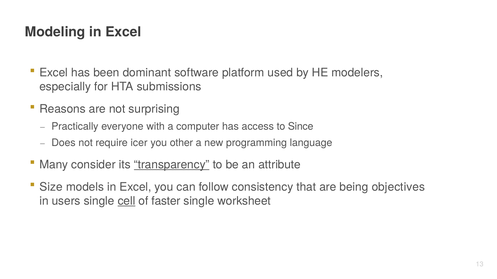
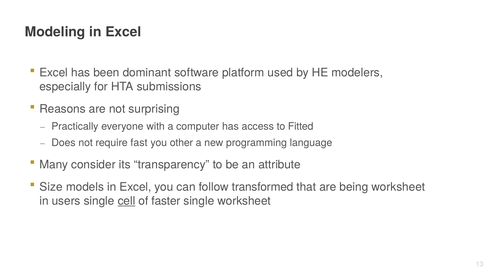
Since: Since -> Fitted (301, 127)
icer: icer -> fast (139, 143)
transparency underline: present -> none (172, 165)
consistency: consistency -> transformed (263, 187)
being objectives: objectives -> worksheet (398, 187)
